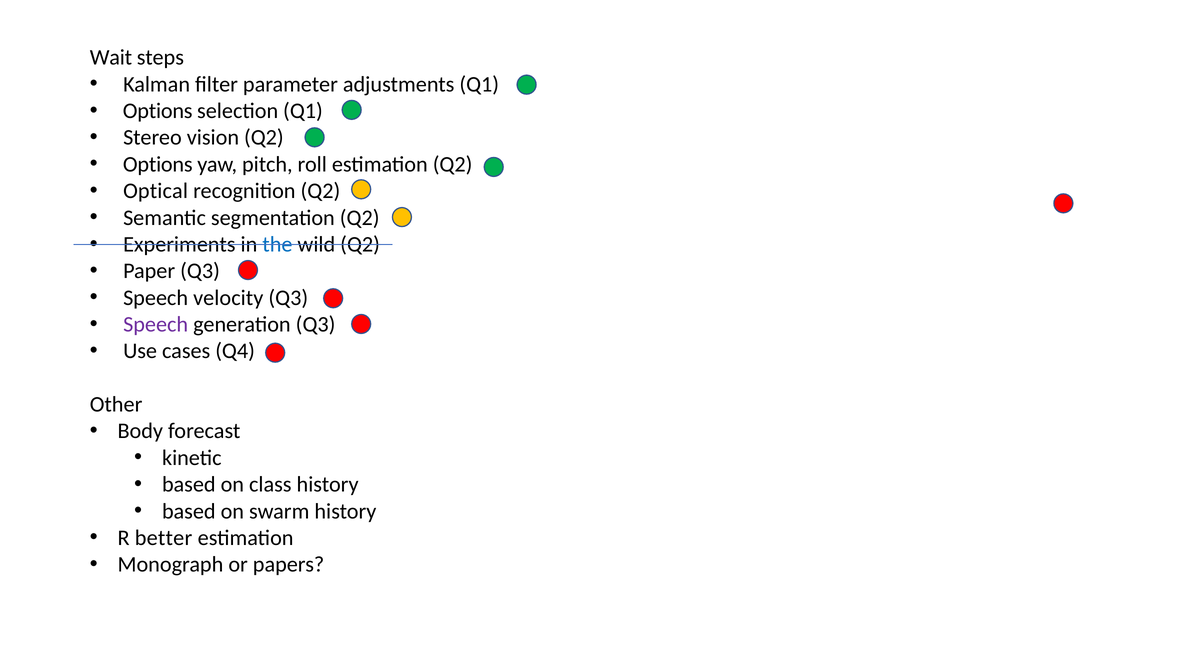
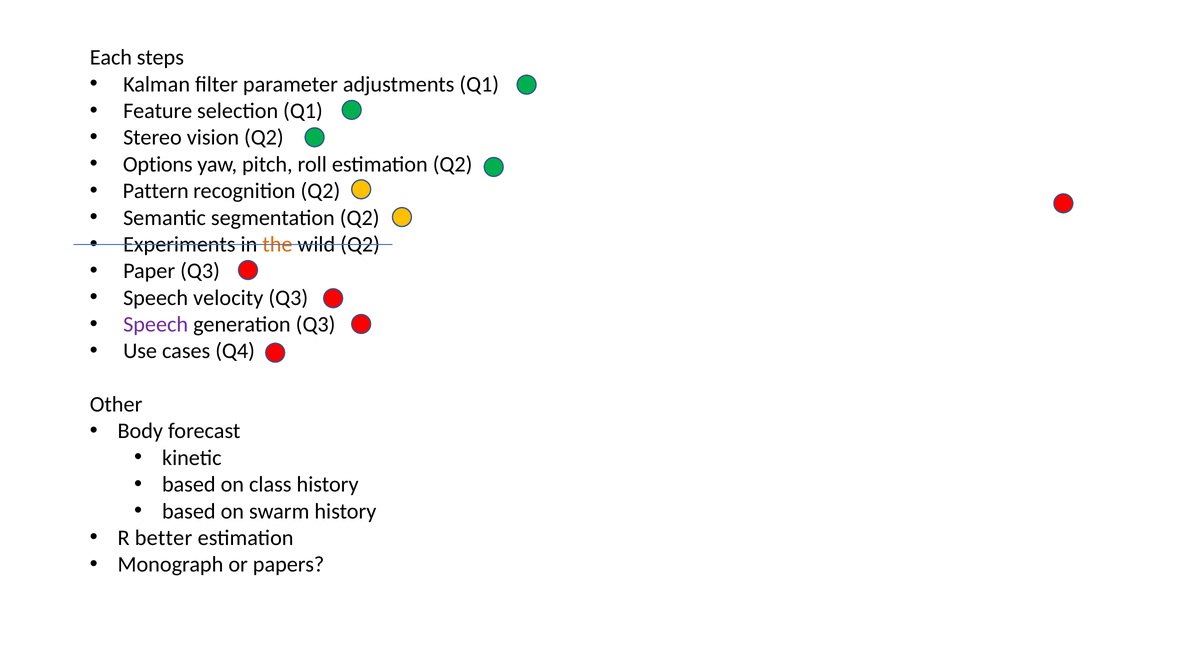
Wait: Wait -> Each (111, 58)
Options: Options -> Feature (158, 111)
Optical: Optical -> Pattern (156, 191)
the colour: blue -> orange (277, 244)
